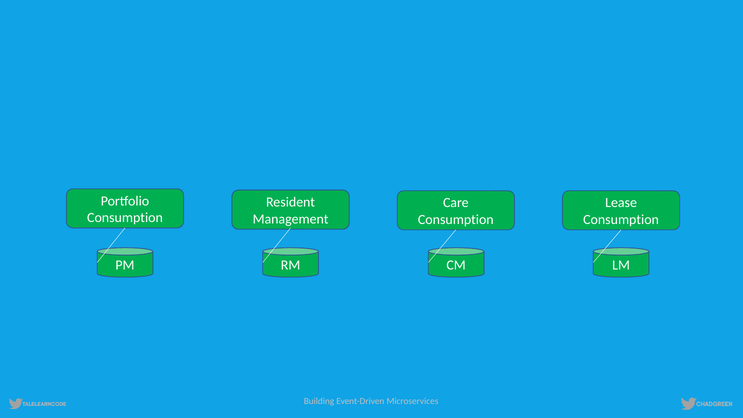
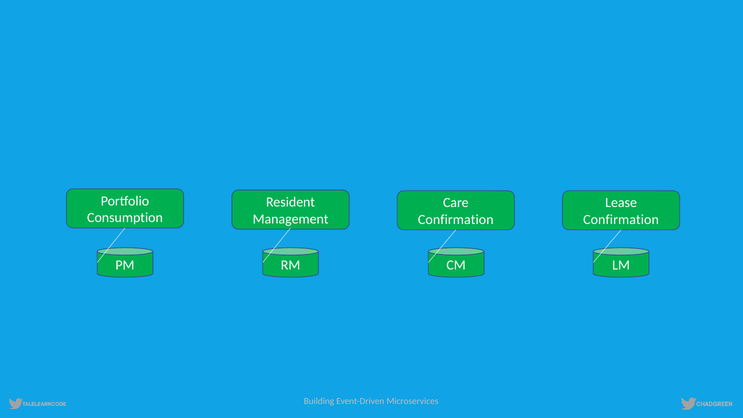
Consumption: Consumption -> Confirmation (456, 220)
Consumption: Consumption -> Confirmation (621, 220)
